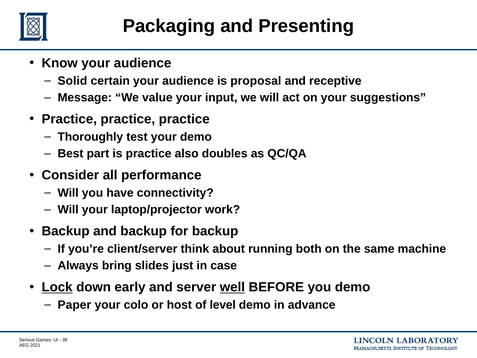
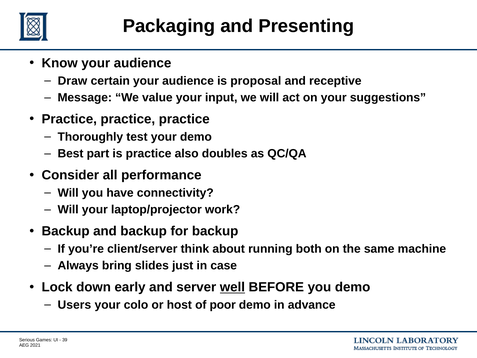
Solid: Solid -> Draw (72, 81)
Lock underline: present -> none (57, 287)
Paper: Paper -> Users (74, 305)
level: level -> poor (223, 305)
